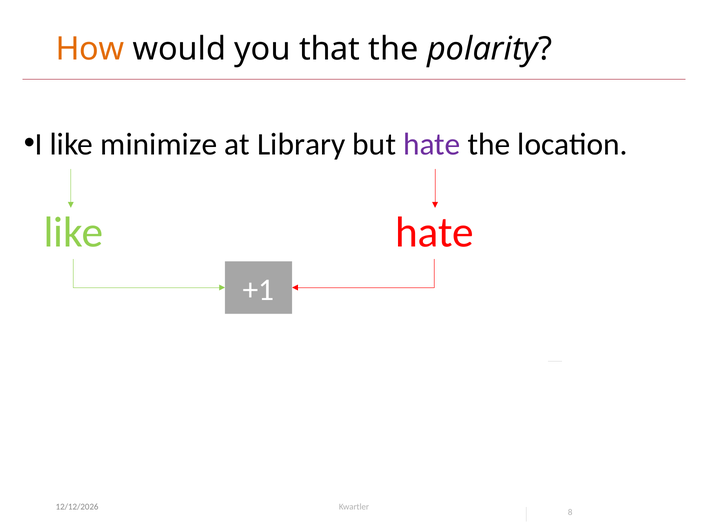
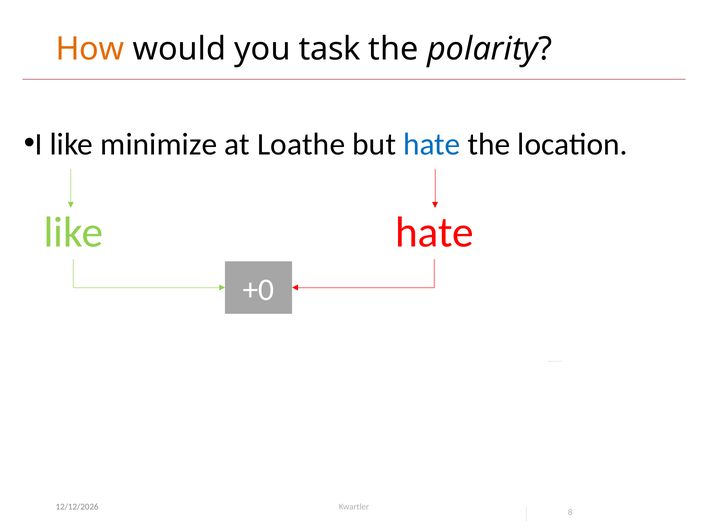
that: that -> task (330, 49)
Library: Library -> Loathe (301, 144)
hate colour: purple -> blue (432, 144)
+1: +1 -> +0 (259, 290)
